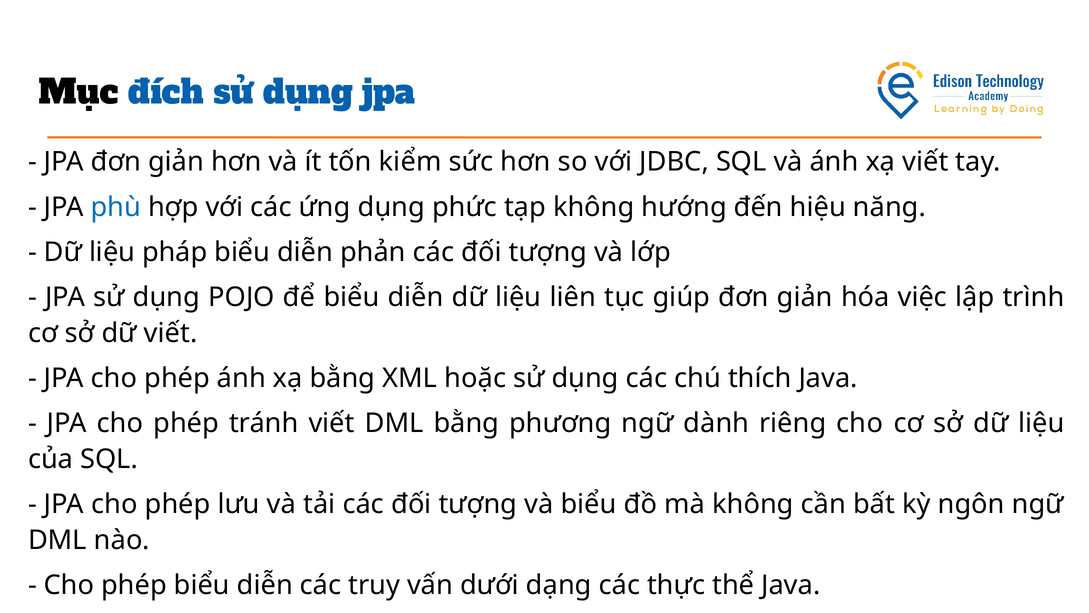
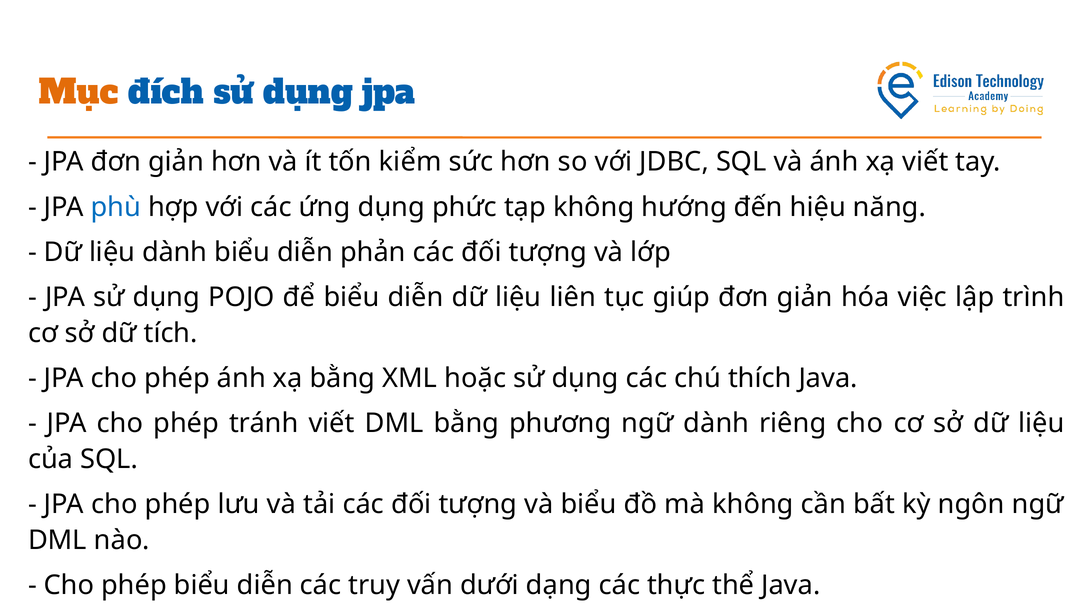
Mục colour: black -> orange (79, 93)
liệu pháp: pháp -> dành (175, 252)
dữ viết: viết -> tích (171, 333)
